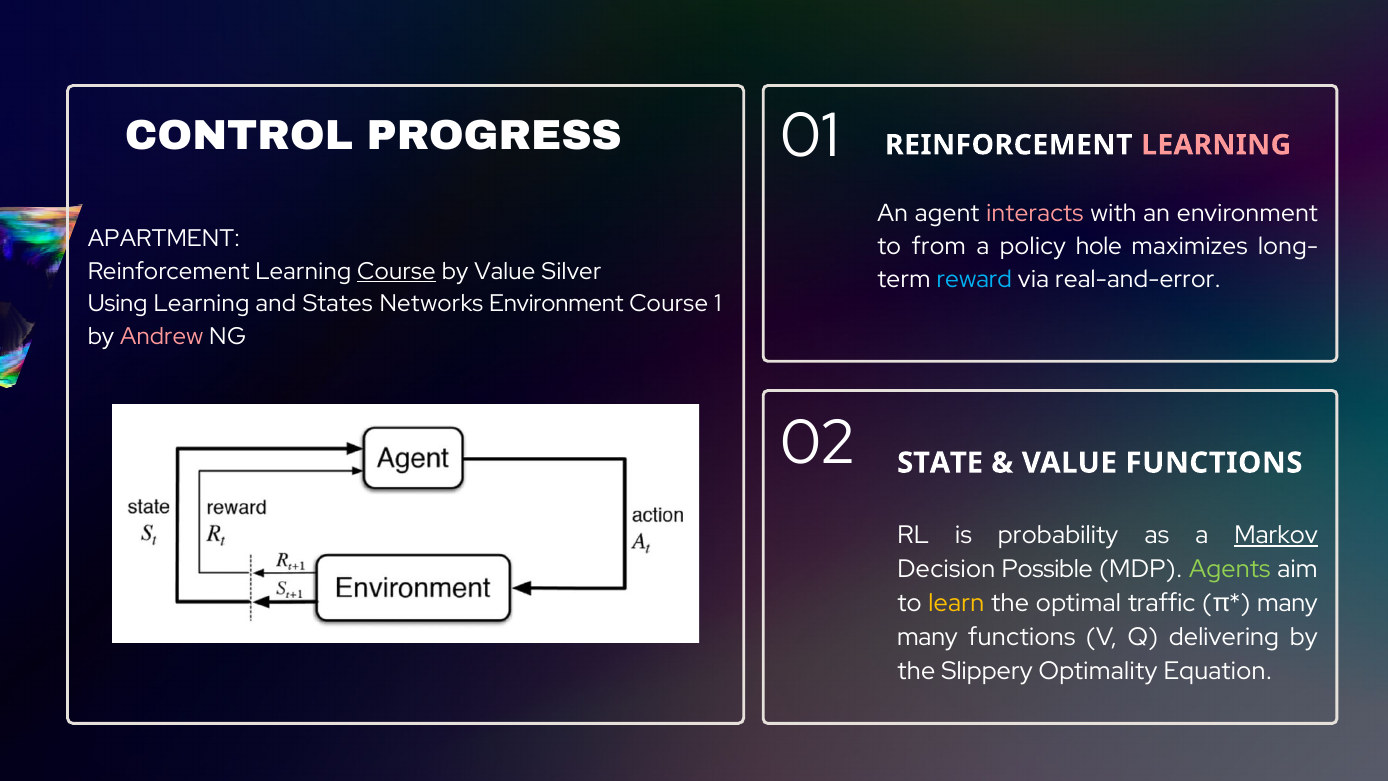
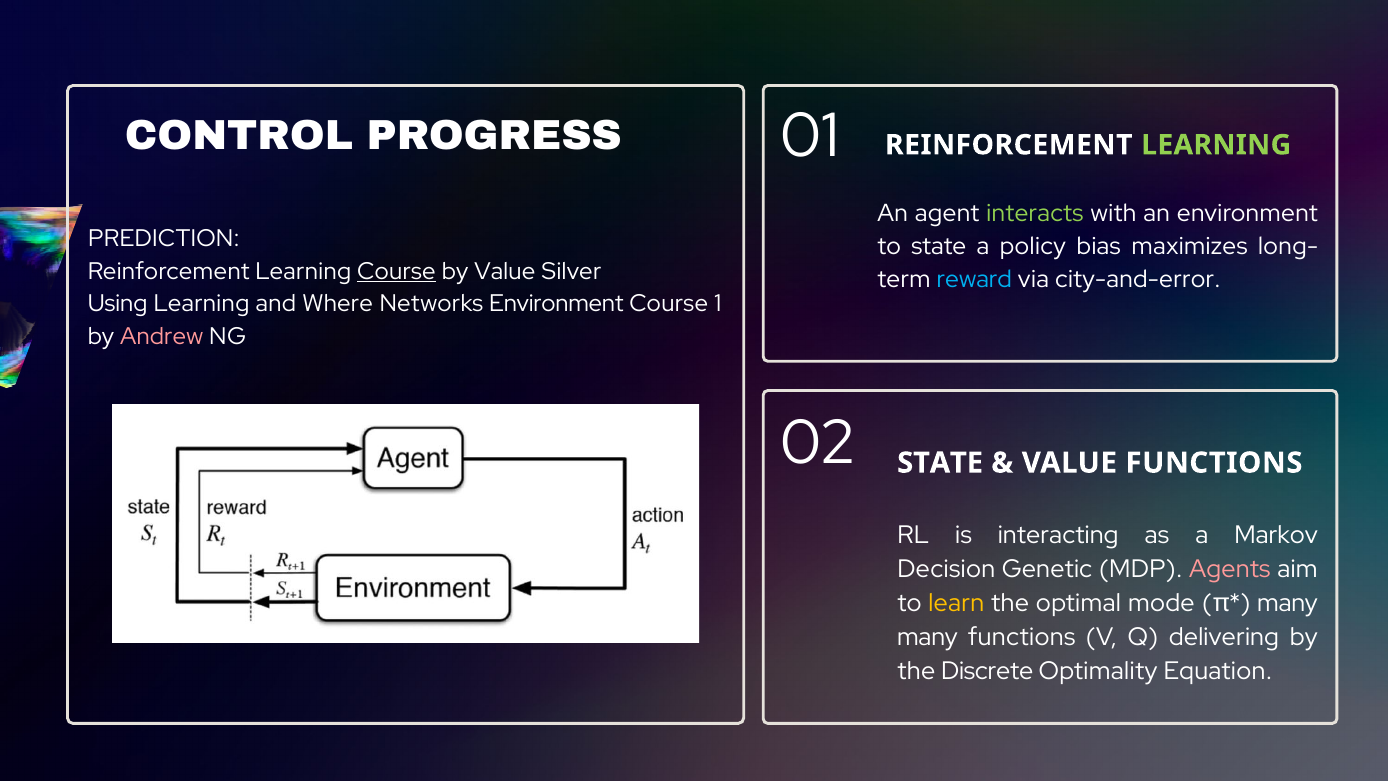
LEARNING colour: pink -> light green (1216, 145)
interacts colour: pink -> light green (1035, 213)
APARTMENT: APARTMENT -> PREDICTION (164, 239)
to from: from -> state (939, 247)
hole: hole -> bias (1099, 247)
real-and-error: real-and-error -> city-and-error (1138, 280)
States: States -> Where (338, 304)
probability: probability -> interacting (1058, 535)
Markov underline: present -> none (1276, 535)
Possible: Possible -> Genetic (1047, 569)
Agents colour: light green -> pink (1230, 569)
traffic: traffic -> mode (1161, 603)
Slippery: Slippery -> Discrete (987, 671)
